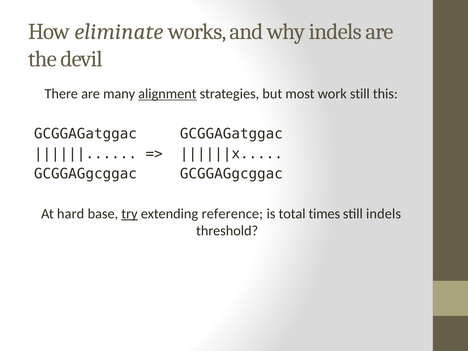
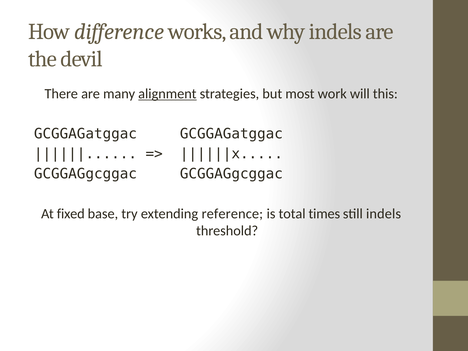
eliminate: eliminate -> difference (119, 32)
work still: still -> will (360, 94)
hard: hard -> fixed (71, 214)
try underline: present -> none (129, 214)
